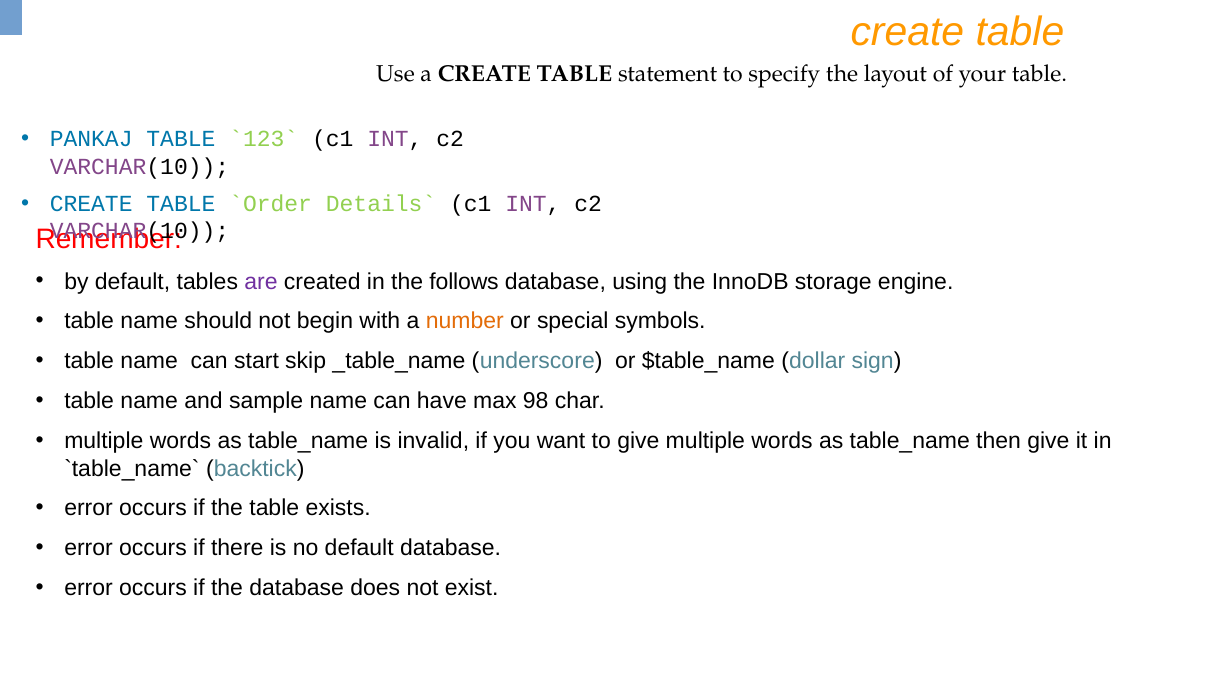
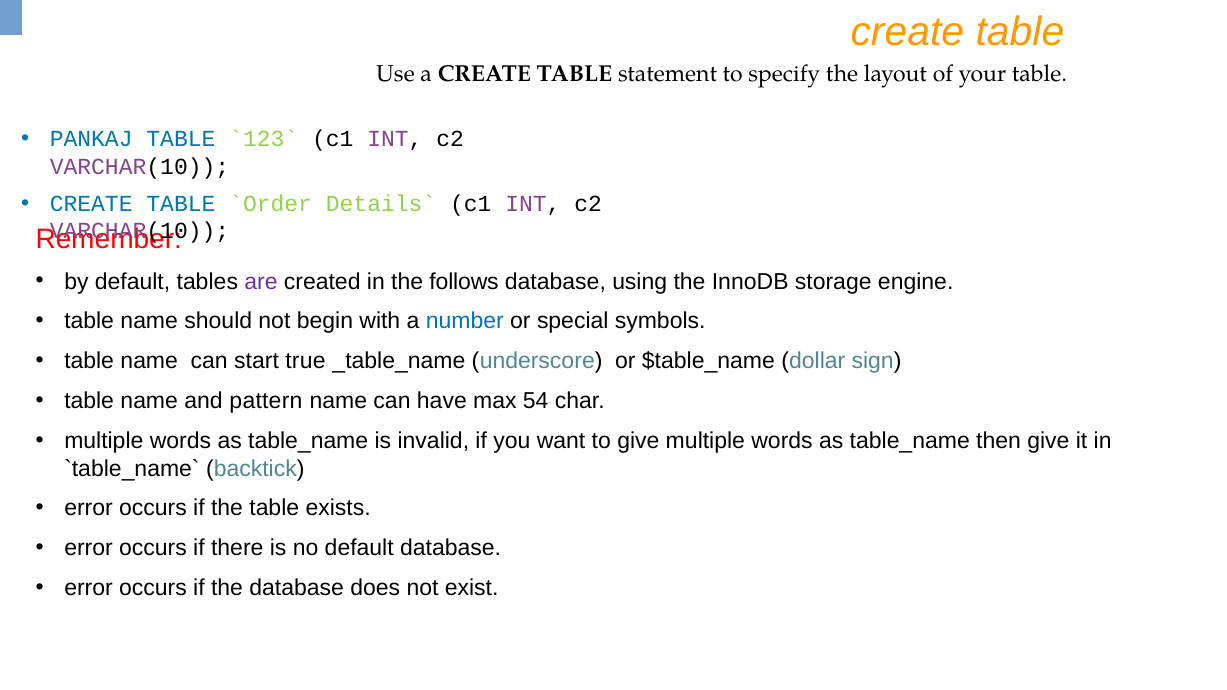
number colour: orange -> blue (465, 321)
skip: skip -> true (306, 361)
sample: sample -> pattern (266, 401)
98: 98 -> 54 (536, 401)
